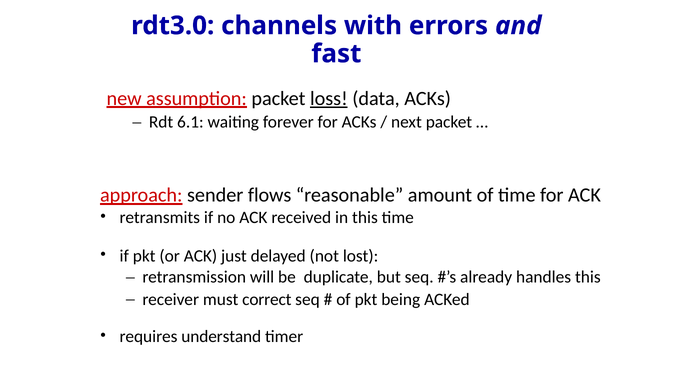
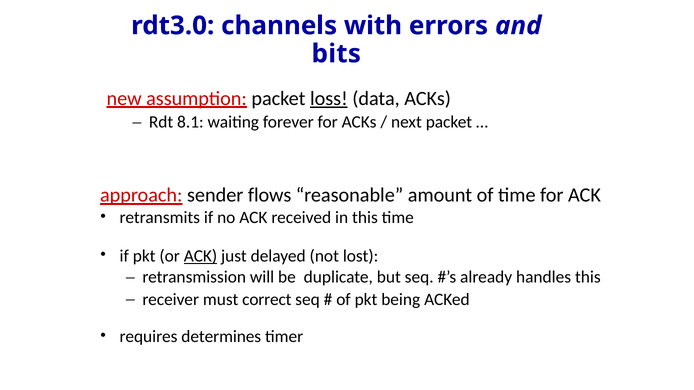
fast: fast -> bits (336, 54)
6.1: 6.1 -> 8.1 (190, 122)
ACK underline: none -> present (201, 256)
understand: understand -> determines (221, 337)
